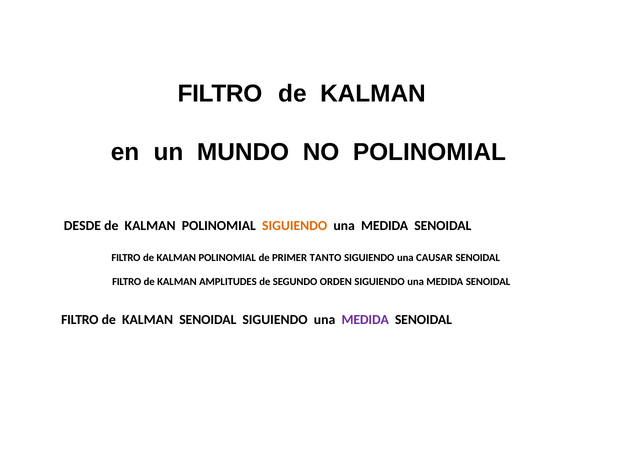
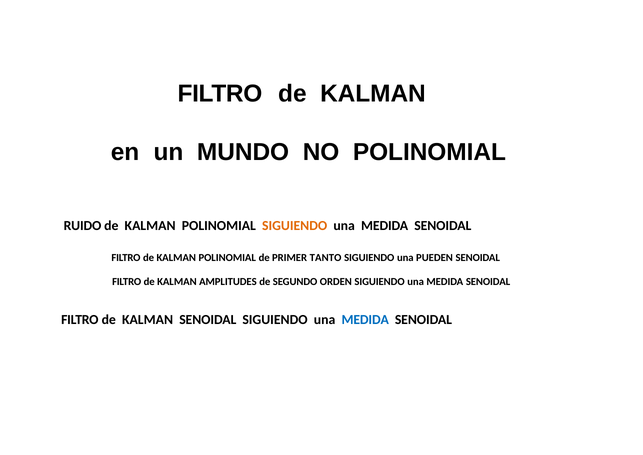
DESDE: DESDE -> RUIDO (83, 226)
CAUSAR: CAUSAR -> PUEDEN (434, 258)
MEDIDA colour: purple -> blue (365, 320)
